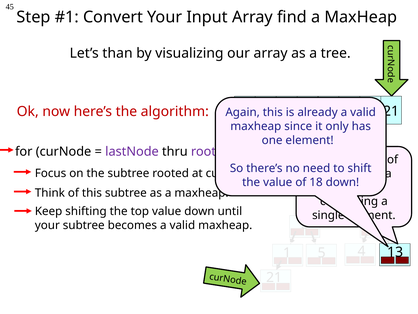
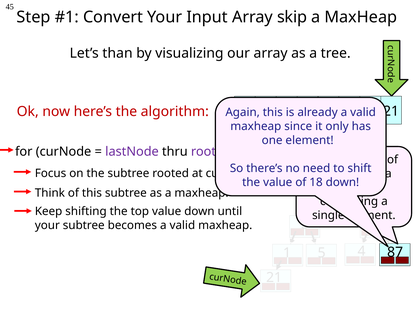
find: find -> skip (292, 17)
13: 13 -> 87 (395, 252)
